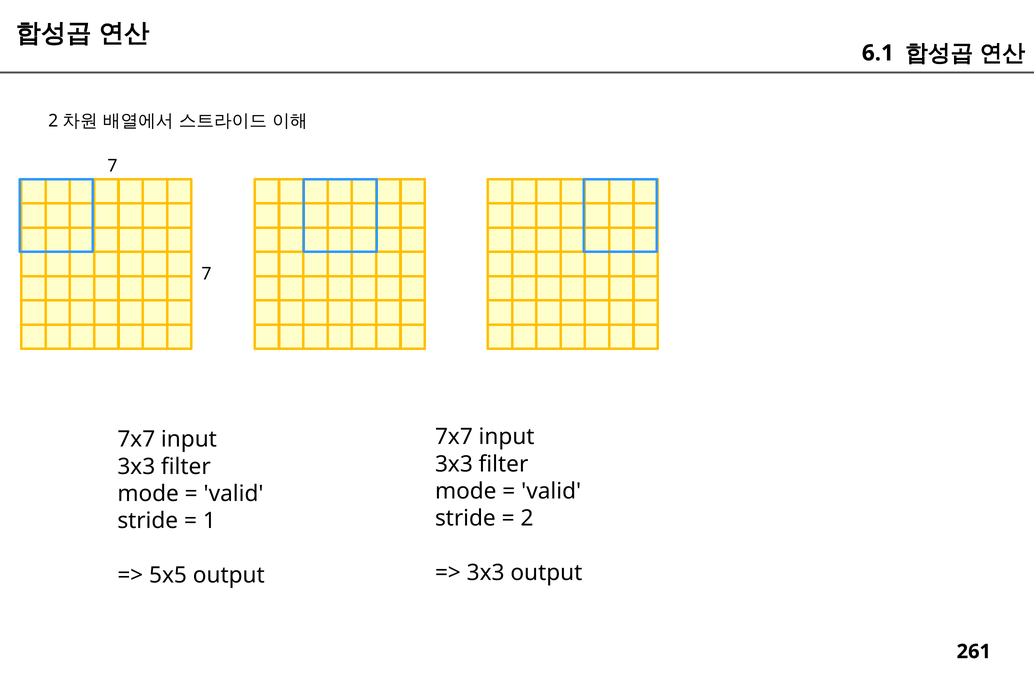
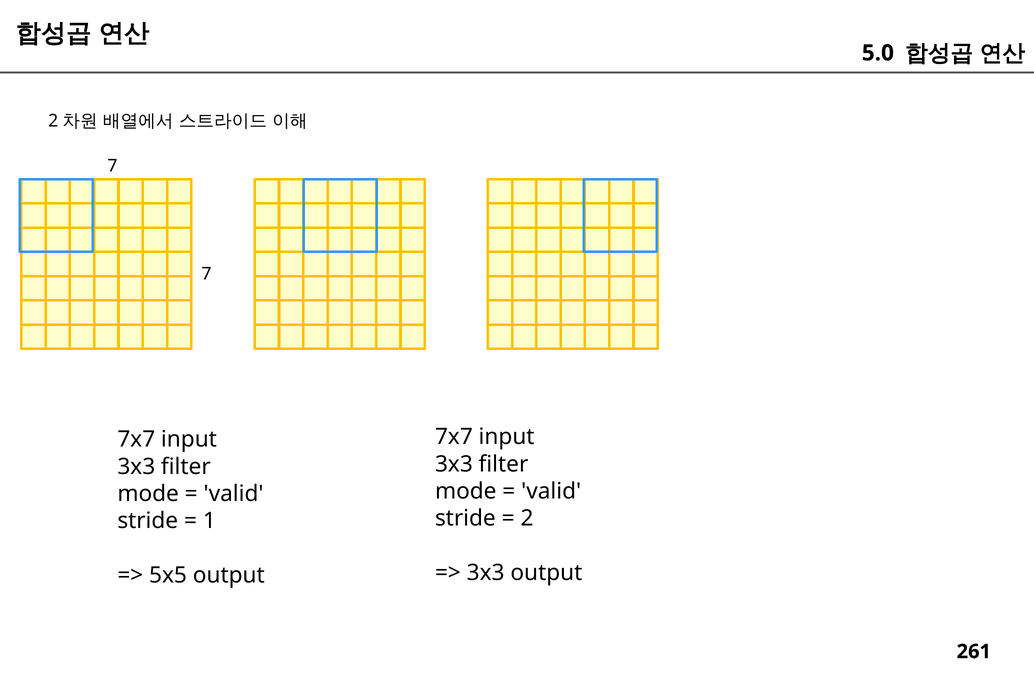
6.1: 6.1 -> 5.0 (878, 53)
